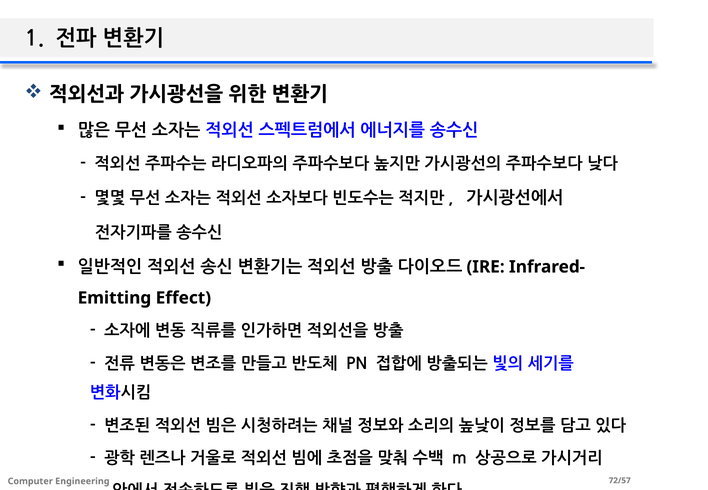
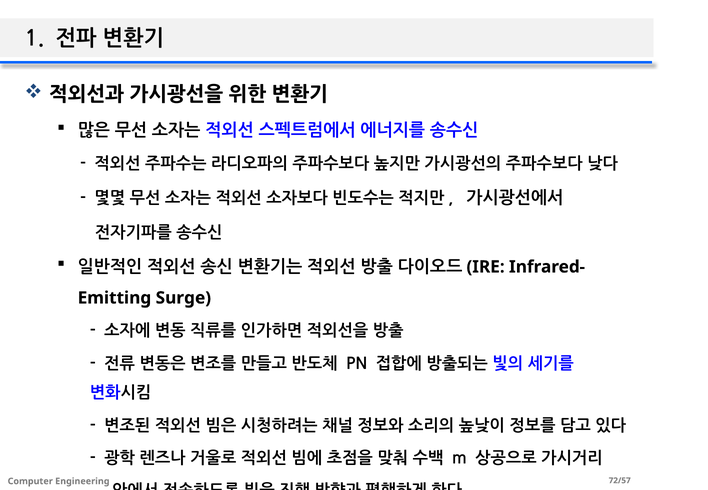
Effect: Effect -> Surge (183, 298)
